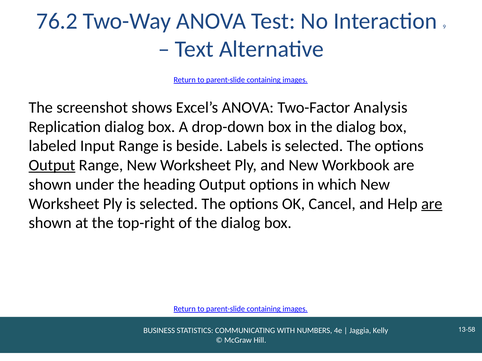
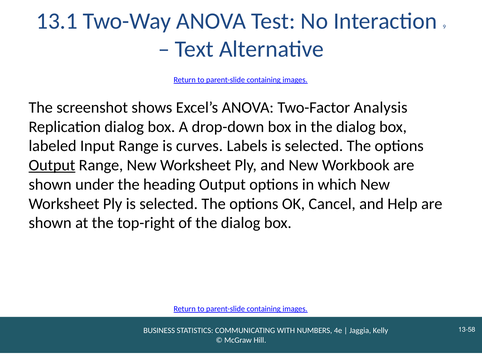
76.2: 76.2 -> 13.1 (57, 21)
beside: beside -> curves (199, 146)
are underline: present -> none (432, 204)
